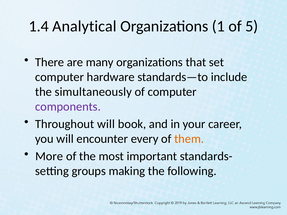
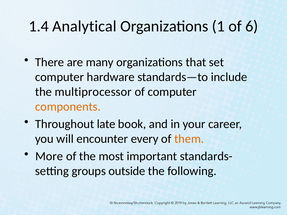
5: 5 -> 6 (252, 26)
simultaneously: simultaneously -> multiprocessor (93, 92)
components colour: purple -> orange (68, 107)
Throughout will: will -> late (106, 124)
making: making -> outside (127, 171)
